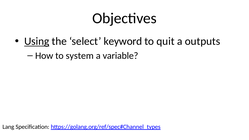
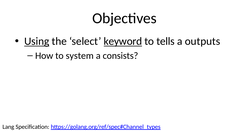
keyword underline: none -> present (123, 41)
quit: quit -> tells (166, 41)
variable: variable -> consists (120, 56)
